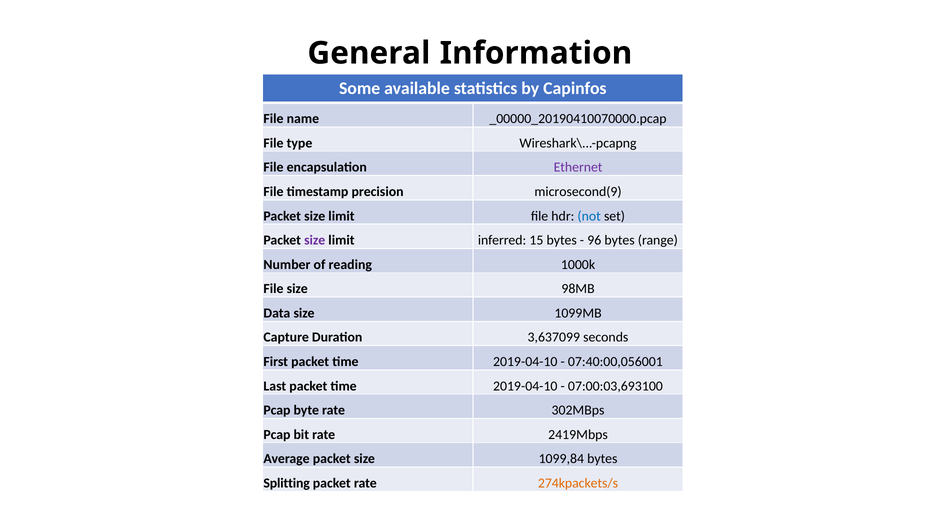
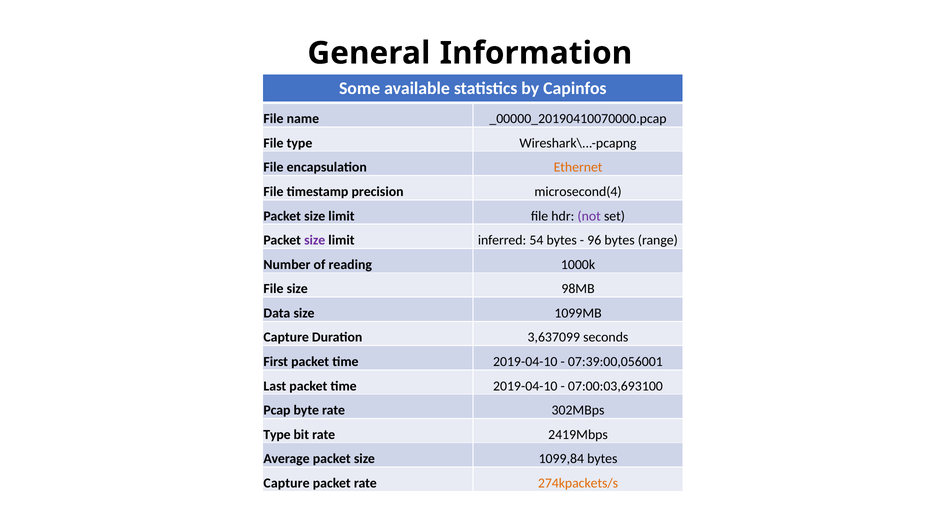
Ethernet colour: purple -> orange (578, 167)
microsecond(9: microsecond(9 -> microsecond(4 (578, 192)
not colour: blue -> purple (589, 216)
15: 15 -> 54 (536, 240)
07:40:00,056001: 07:40:00,056001 -> 07:39:00,056001 (615, 362)
Pcap: Pcap -> Type (277, 435)
Splitting: Splitting -> Capture (287, 483)
